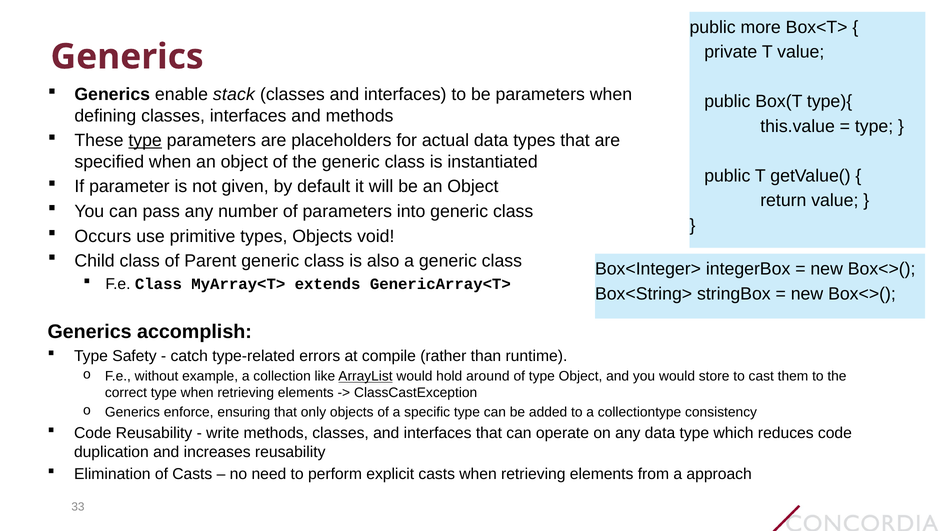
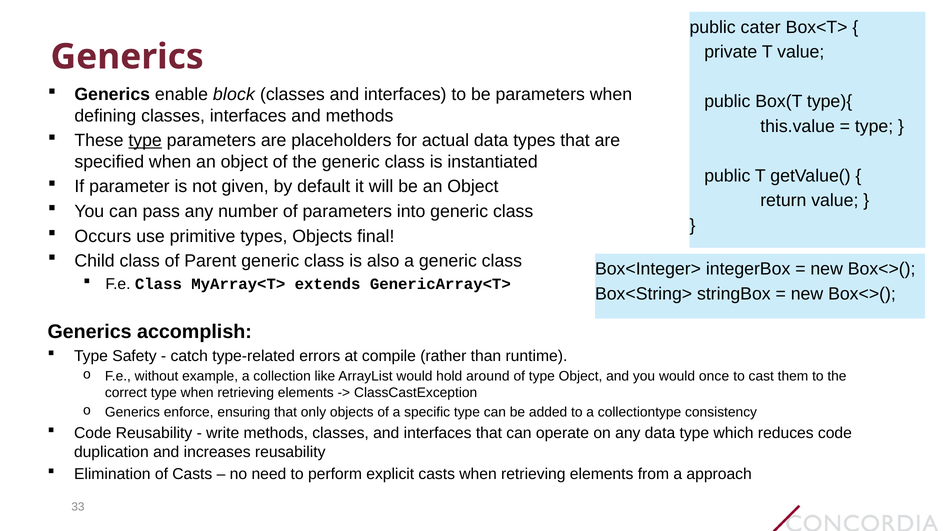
more: more -> cater (761, 27)
stack: stack -> block (234, 94)
void: void -> final (376, 236)
ArrayList underline: present -> none (365, 376)
store: store -> once (714, 376)
